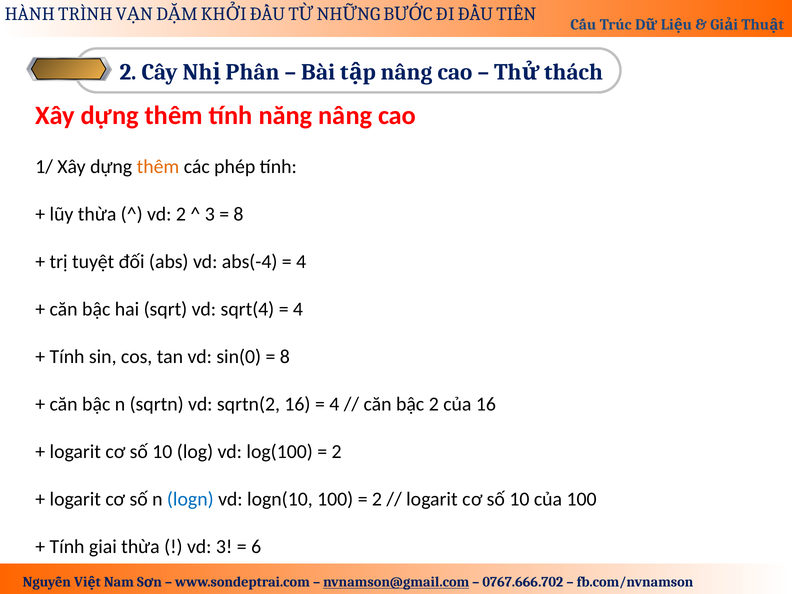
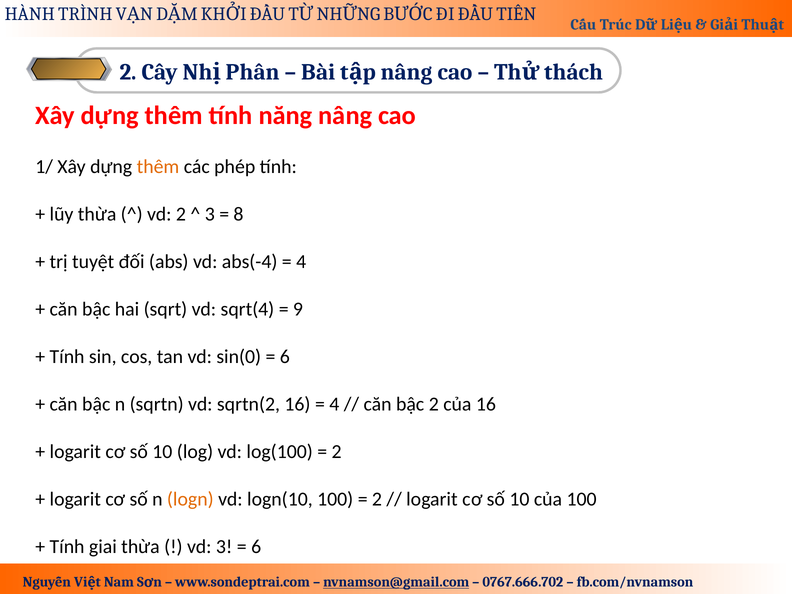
4: 4 -> 9 (298, 309)
8: 8 -> 6 (285, 357)
logn colour: blue -> orange (190, 499)
